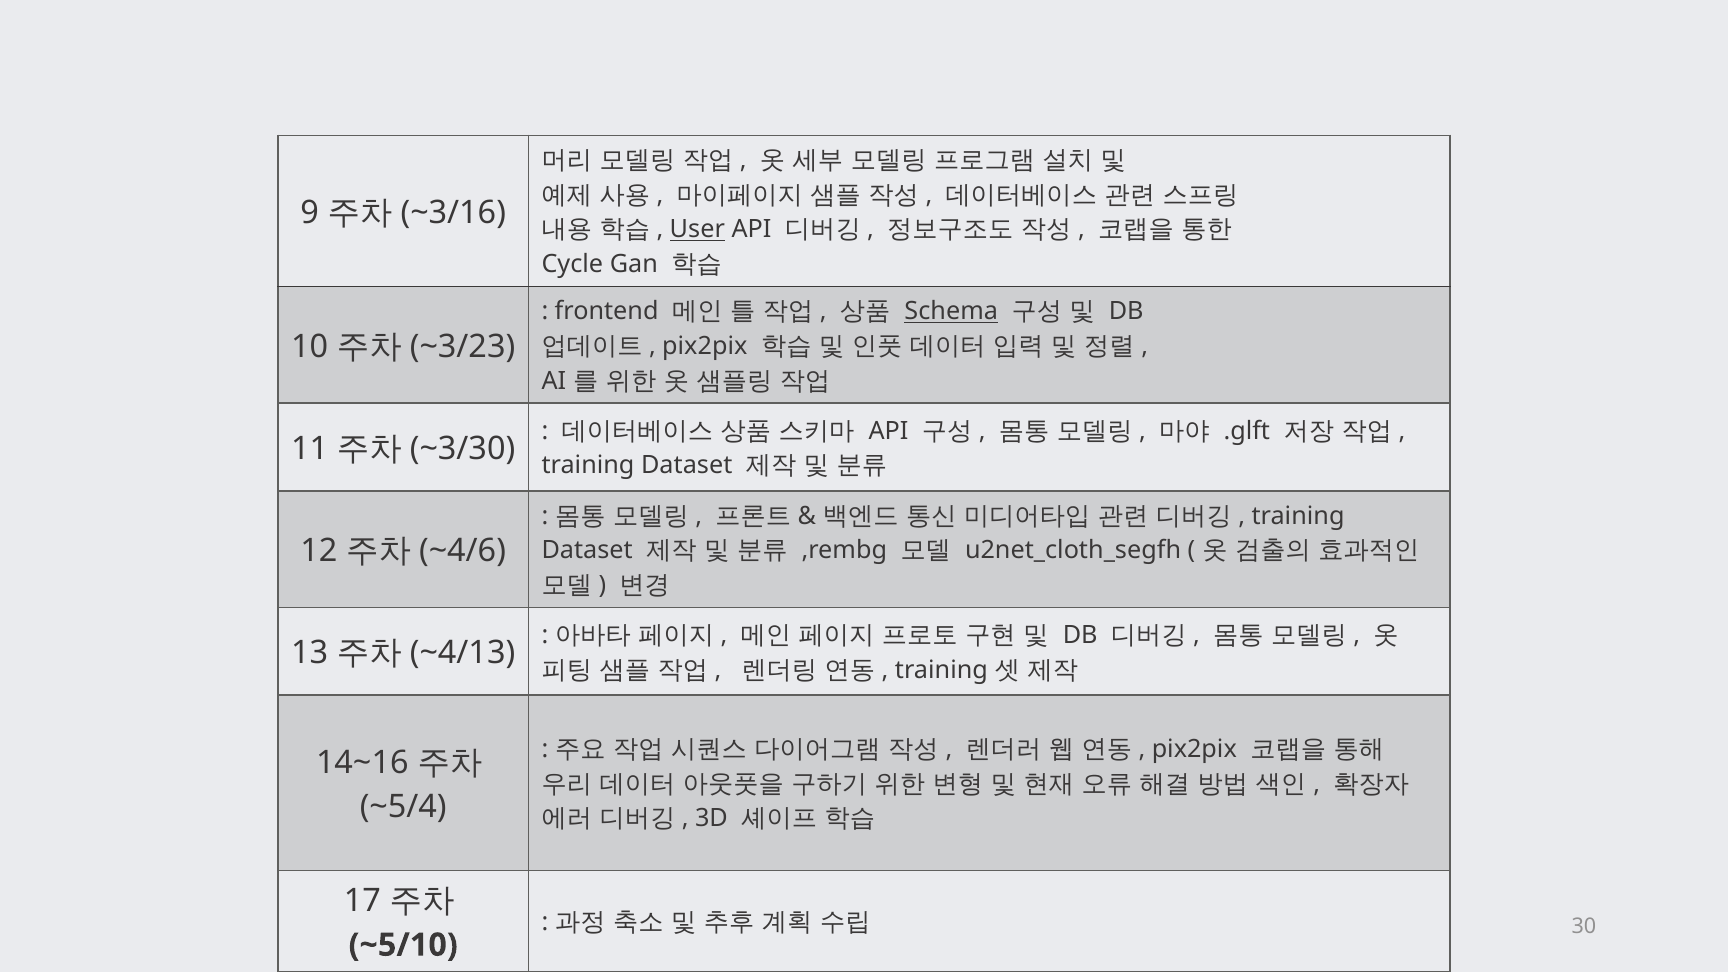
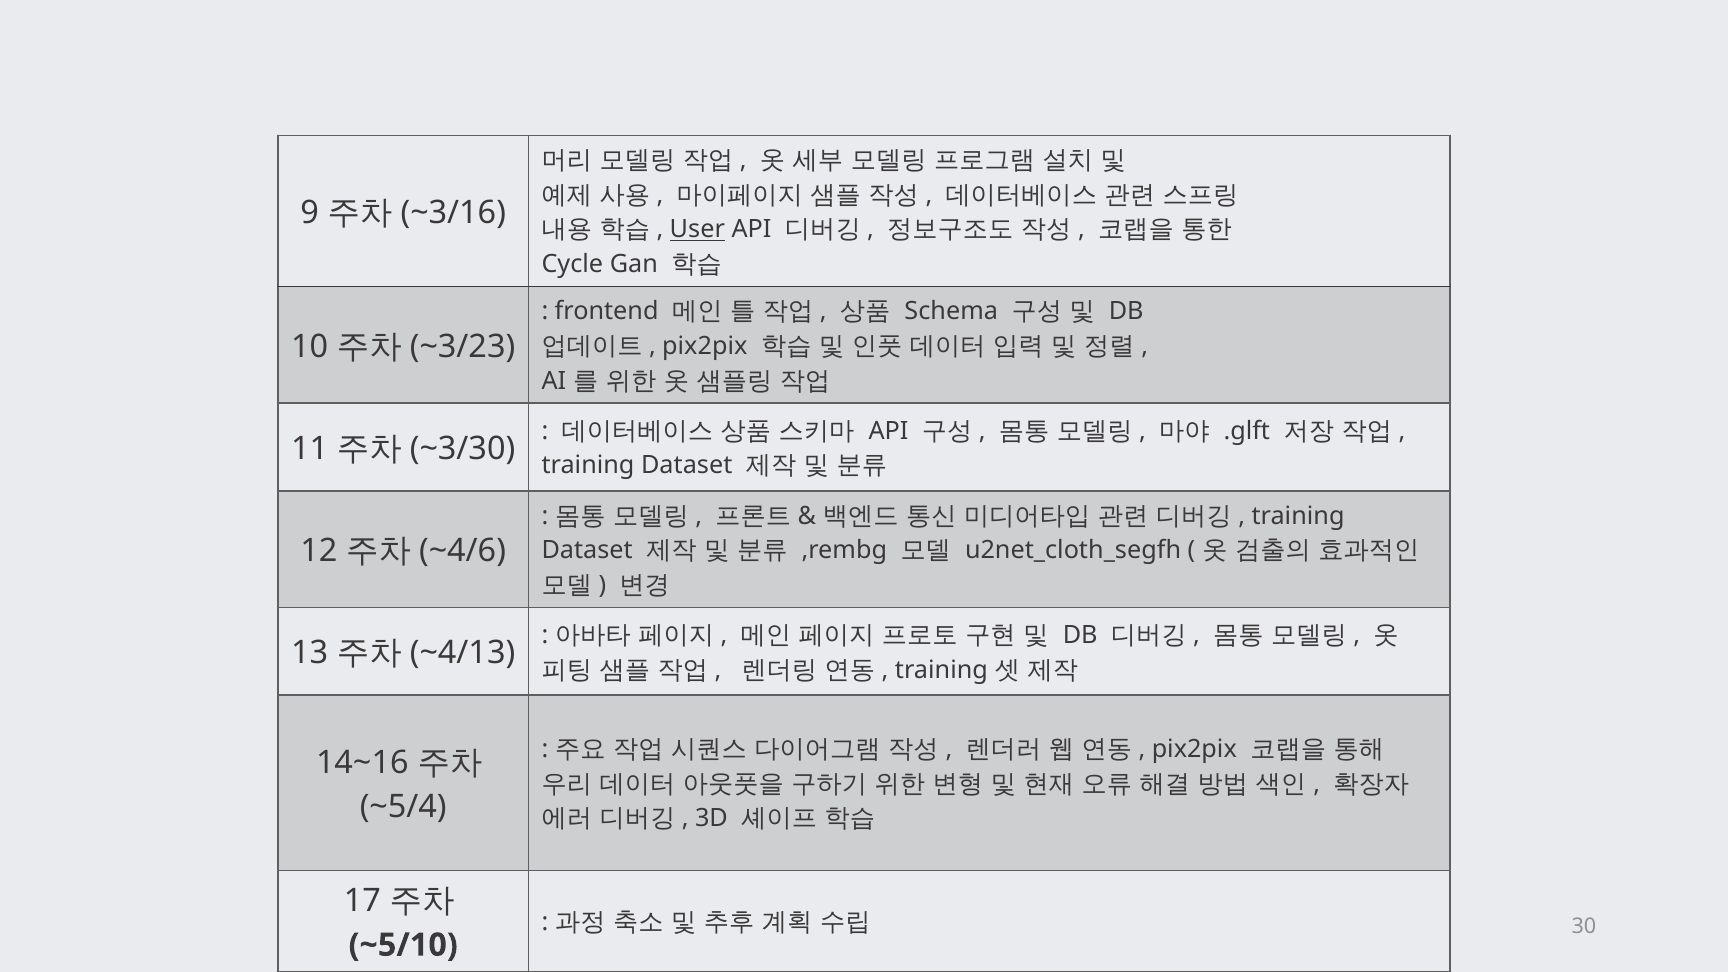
Schema underline: present -> none (951, 312)
